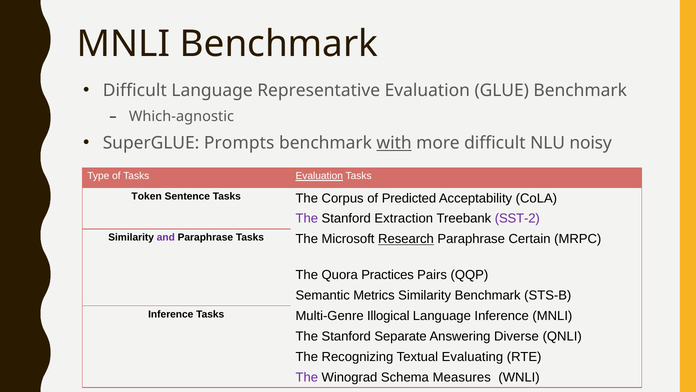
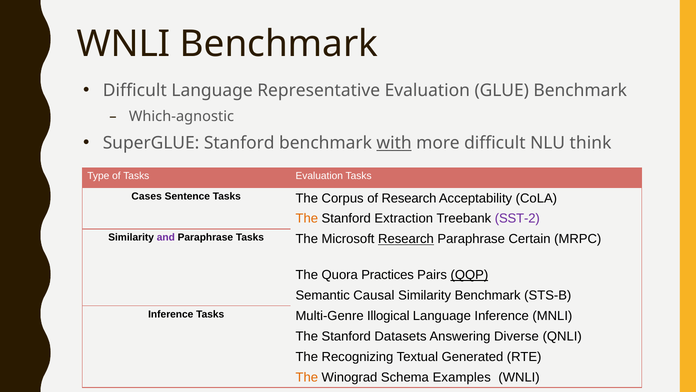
MNLI: MNLI -> WNLI (124, 44)
SuperGLUE Prompts: Prompts -> Stanford (239, 143)
noisy: noisy -> think (591, 143)
Evaluation underline: present -> none (319, 176)
Token: Token -> Cases (147, 196)
of Predicted: Predicted -> Research (409, 198)
The colour: purple -> orange (307, 218)
QQP underline: none -> present (469, 275)
Metrics: Metrics -> Causal (374, 295)
Separate: Separate -> Datasets (401, 336)
Evaluating: Evaluating -> Generated (472, 356)
The colour: purple -> orange (307, 377)
Measures: Measures -> Examples (462, 377)
